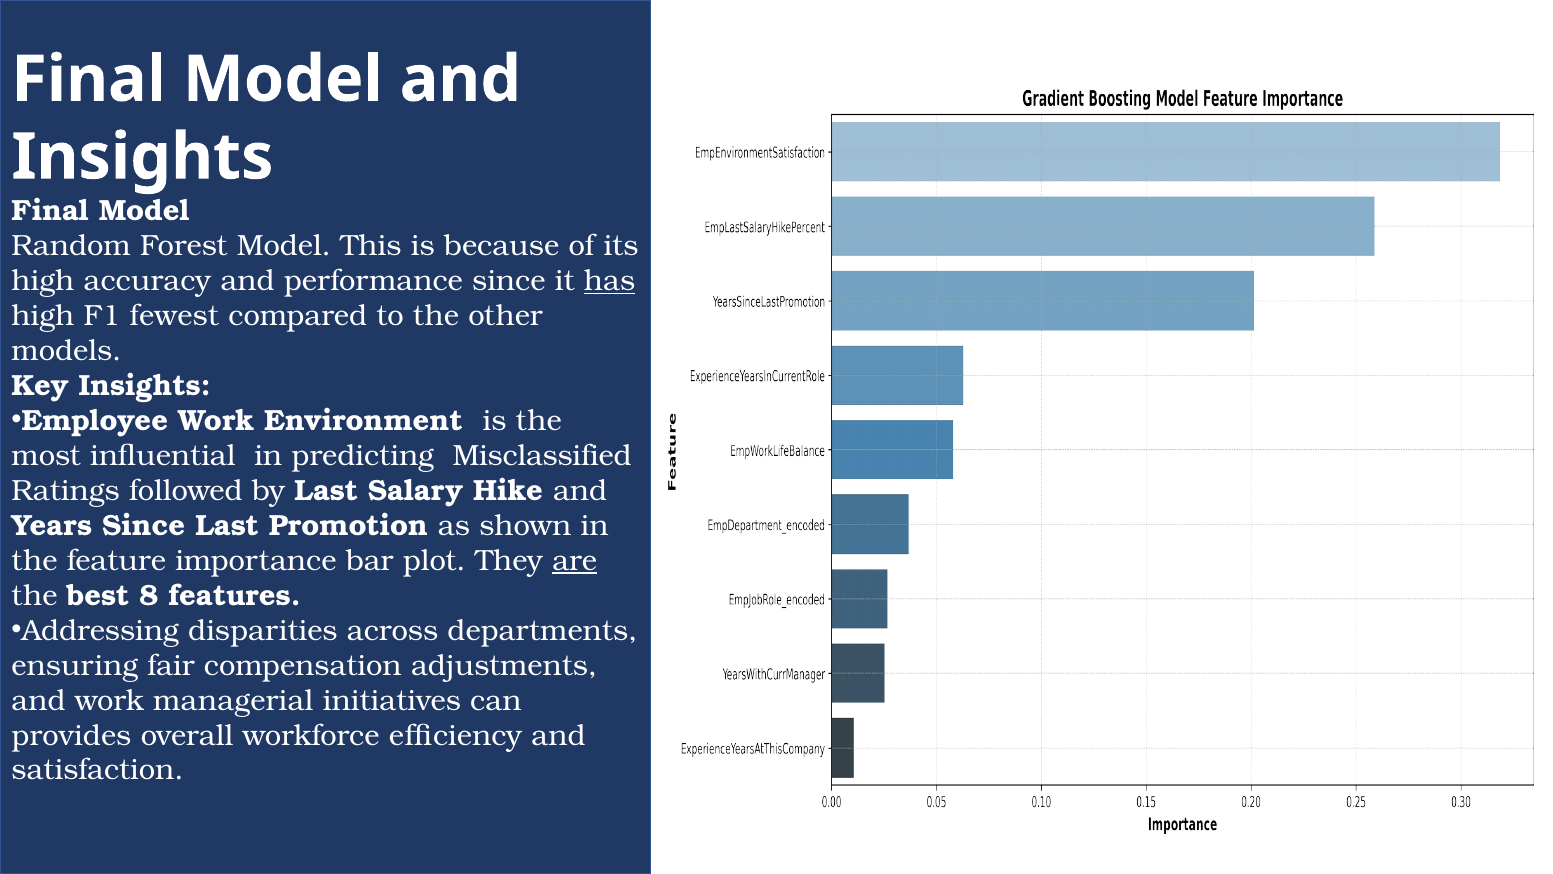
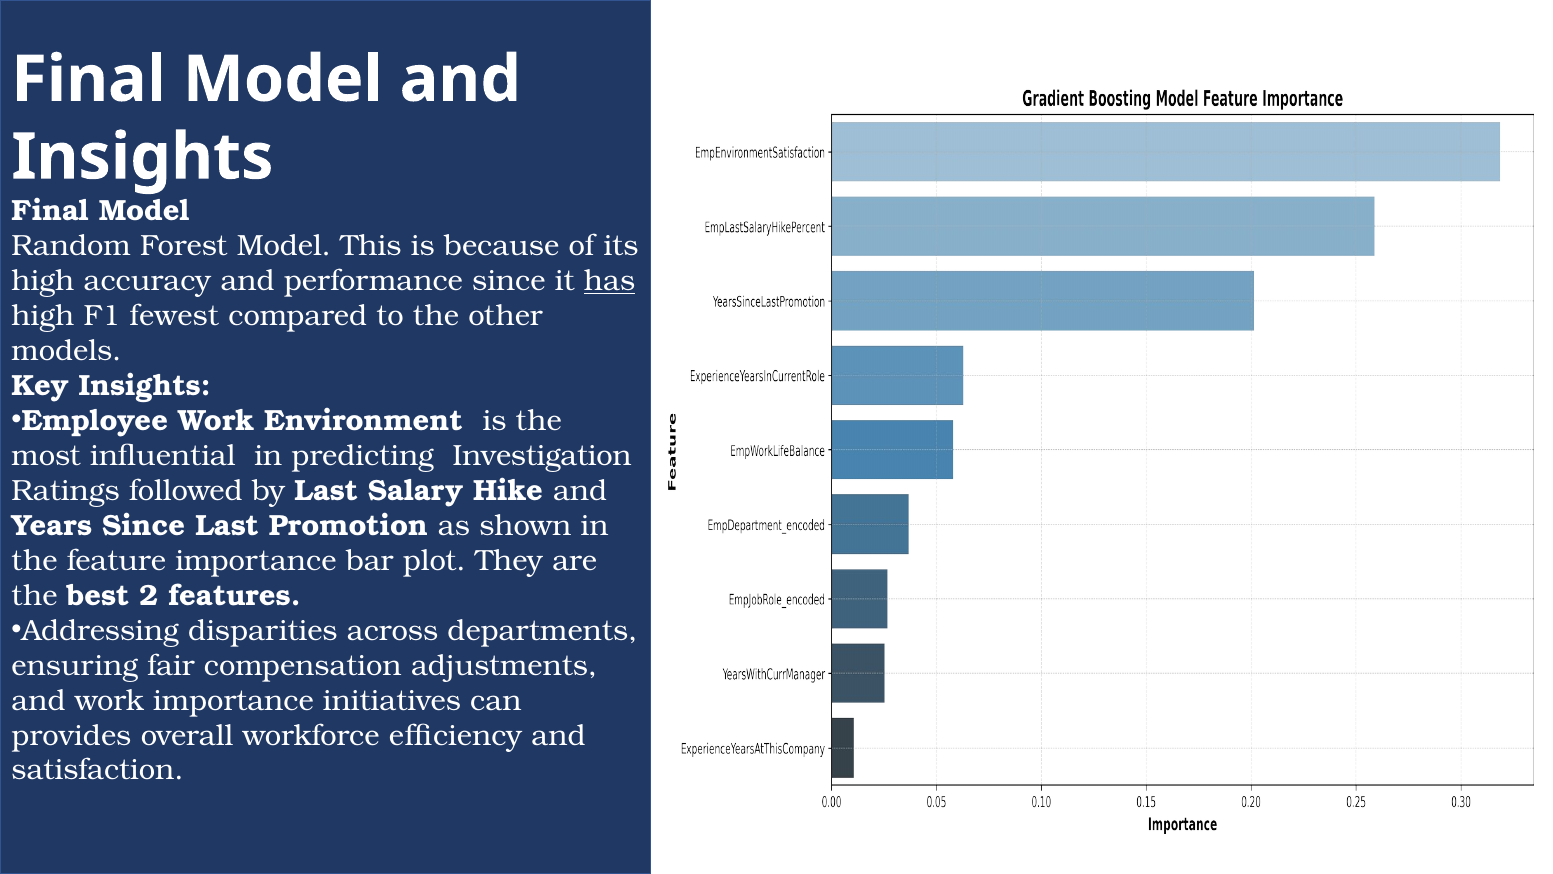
Misclassified: Misclassified -> Investigation (542, 456)
are underline: present -> none (575, 560)
8: 8 -> 2 (149, 595)
work managerial: managerial -> importance (233, 700)
